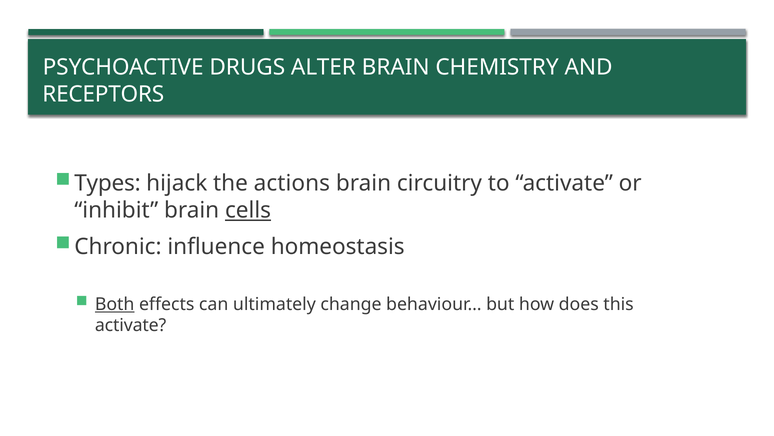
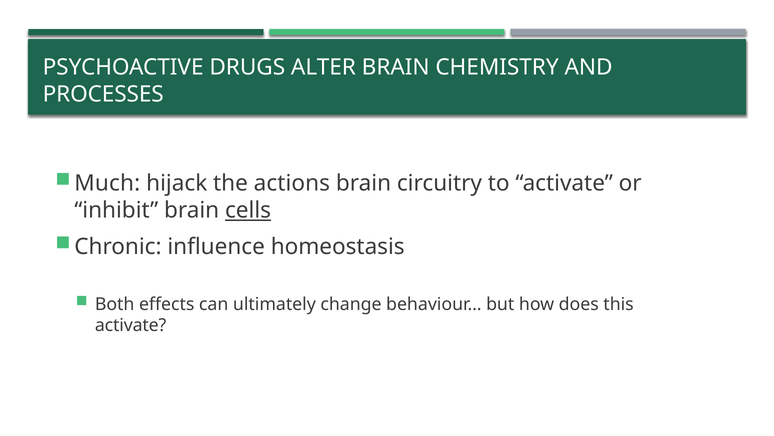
RECEPTORS: RECEPTORS -> PROCESSES (103, 94)
Types: Types -> Much (107, 183)
Both underline: present -> none (115, 304)
